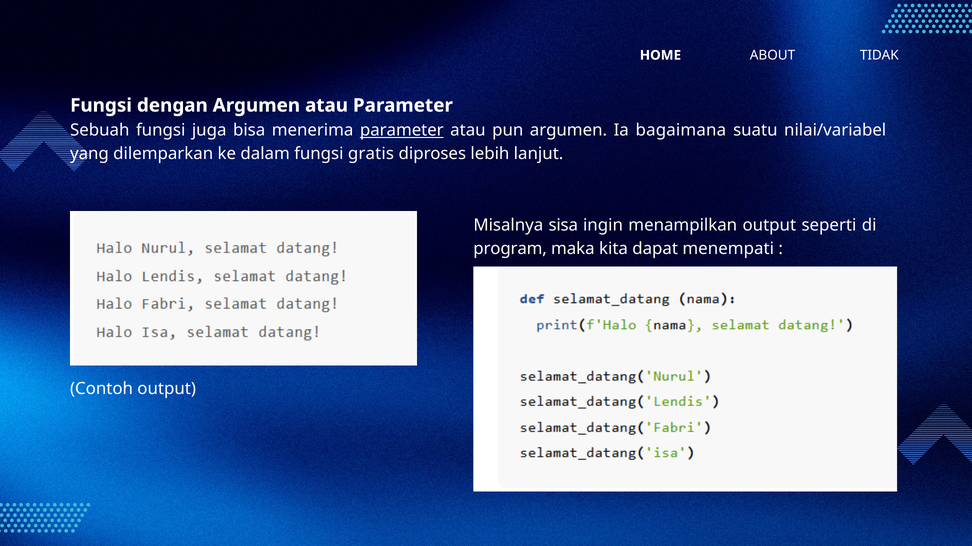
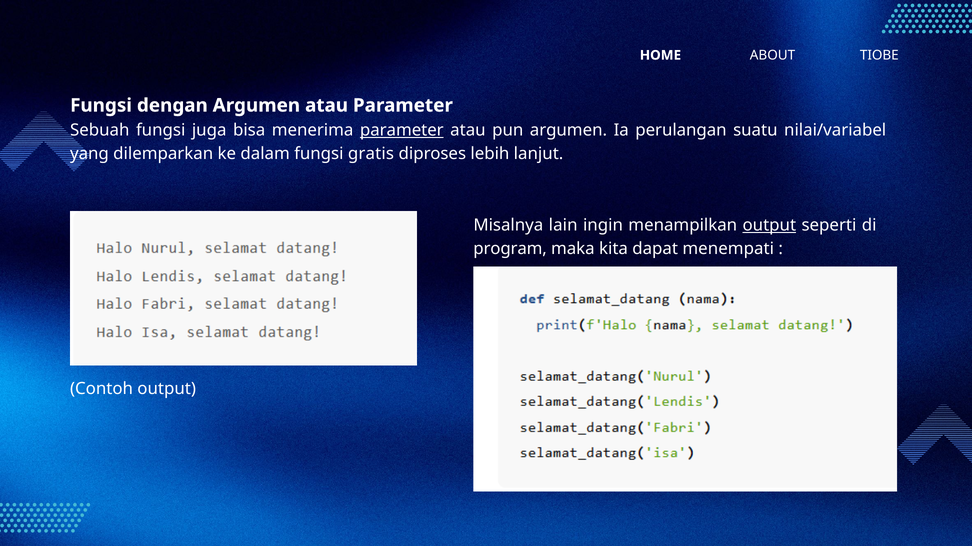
TIDAK: TIDAK -> TIOBE (879, 55)
bagaimana: bagaimana -> perulangan (681, 130)
sisa: sisa -> lain (563, 225)
output underline: none -> present (769, 225)
